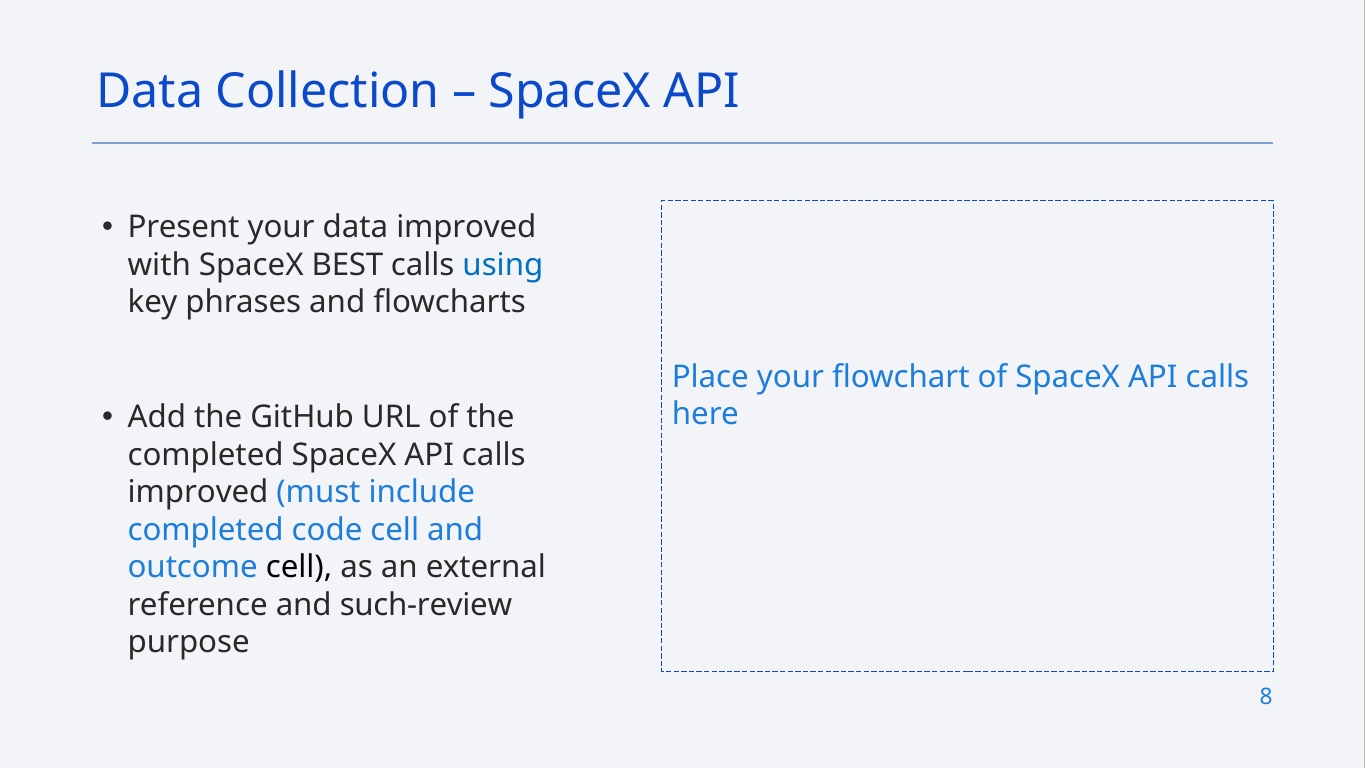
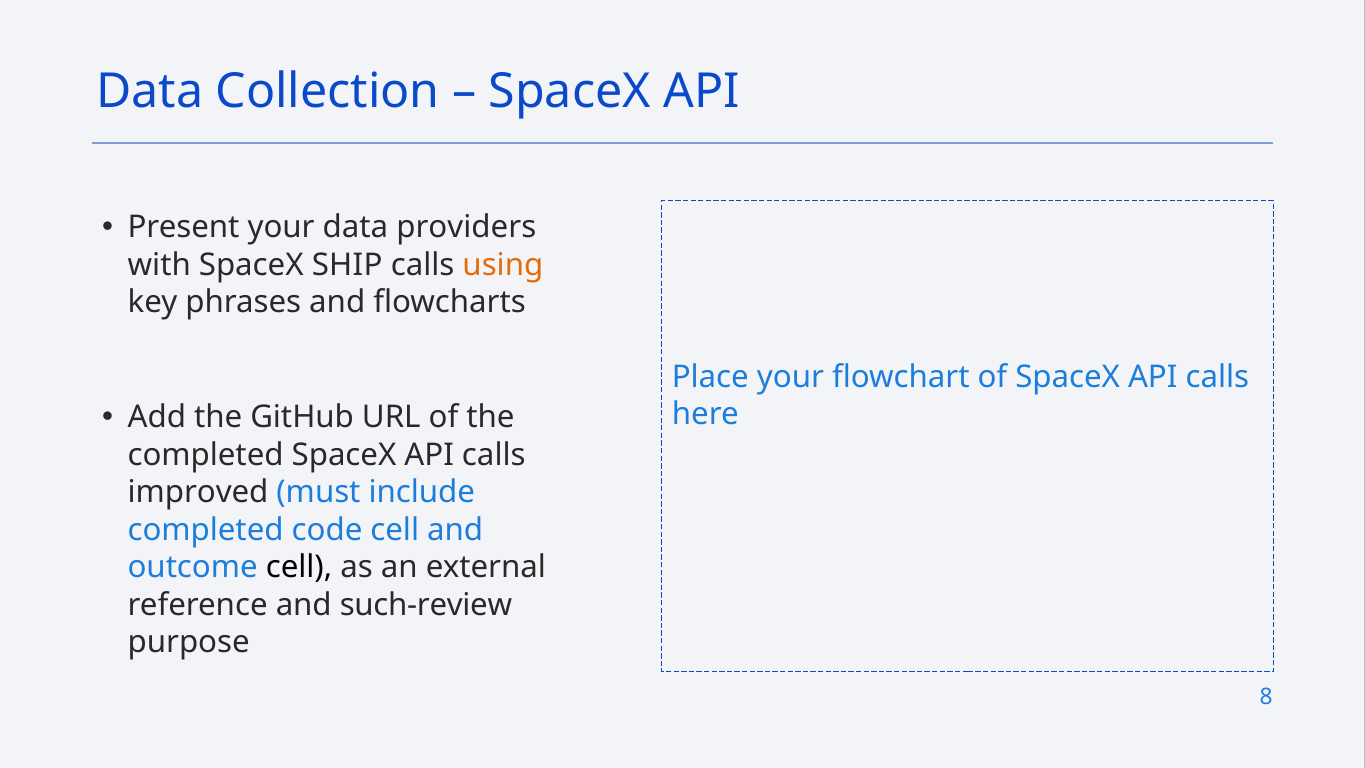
data improved: improved -> providers (466, 228)
BEST: BEST -> SHIP (347, 265)
using colour: blue -> orange (503, 265)
